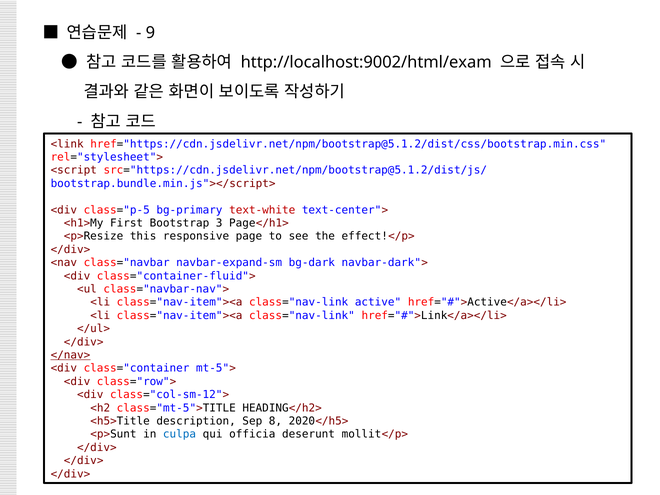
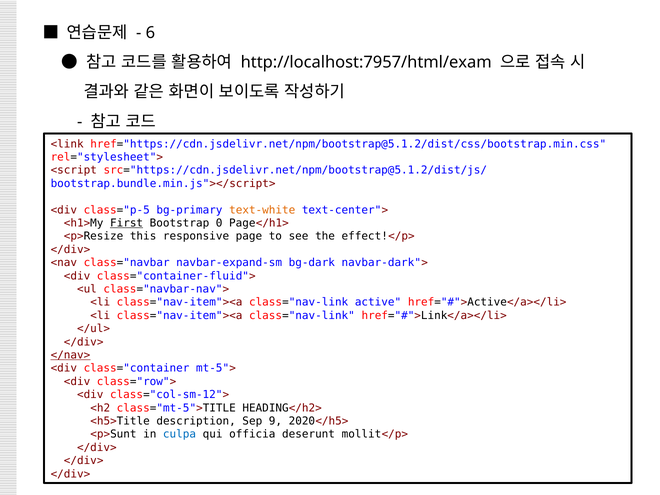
9: 9 -> 6 (150, 33)
http://localhost:9002/html/exam: http://localhost:9002/html/exam -> http://localhost:7957/html/exam (366, 62)
text-white colour: red -> orange (262, 210)
First underline: none -> present (127, 223)
3: 3 -> 0 (219, 223)
8: 8 -> 9 (275, 421)
